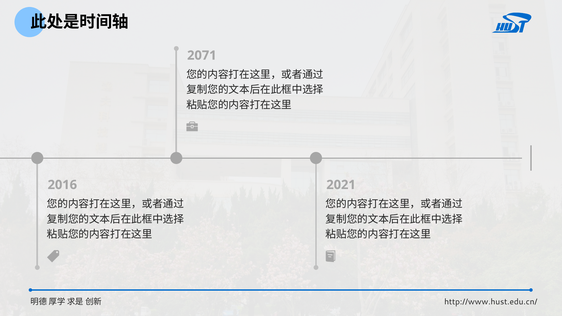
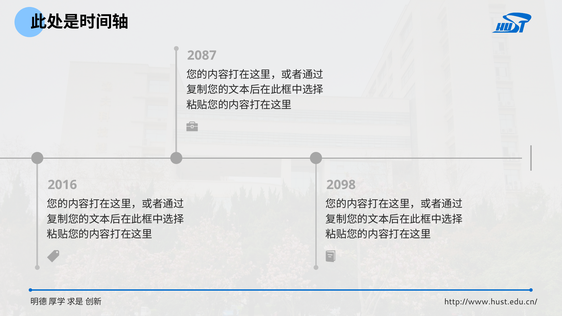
2071: 2071 -> 2087 (202, 55)
2021: 2021 -> 2098 (341, 185)
